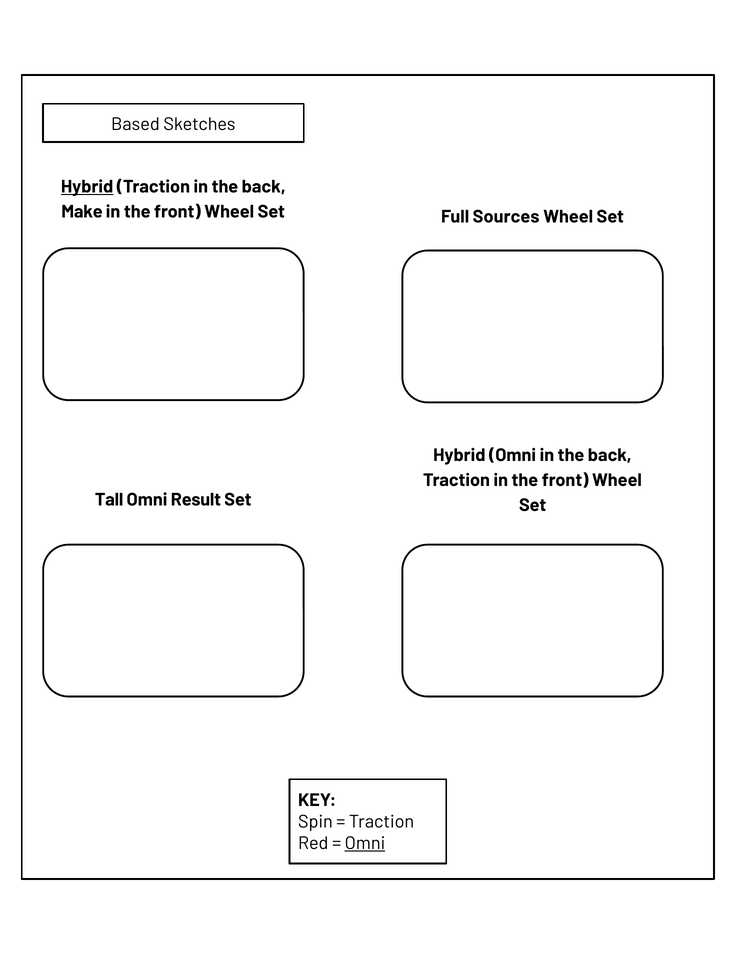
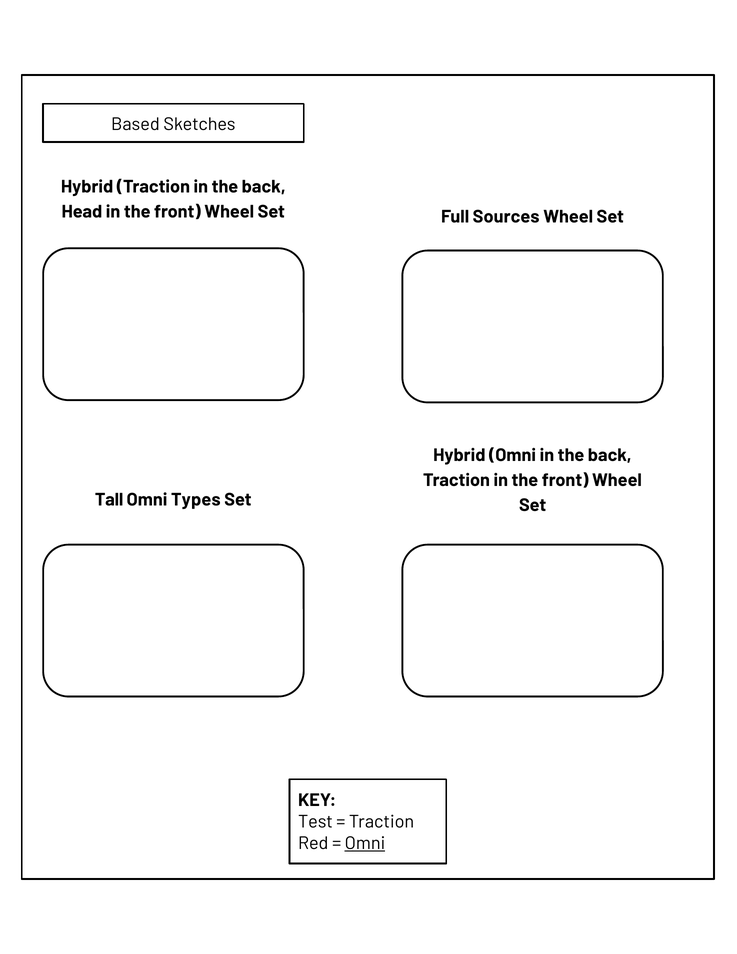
Hybrid underline: present -> none (87, 187)
Make: Make -> Head (82, 212)
Result: Result -> Types (196, 500)
Spin: Spin -> Test (316, 822)
